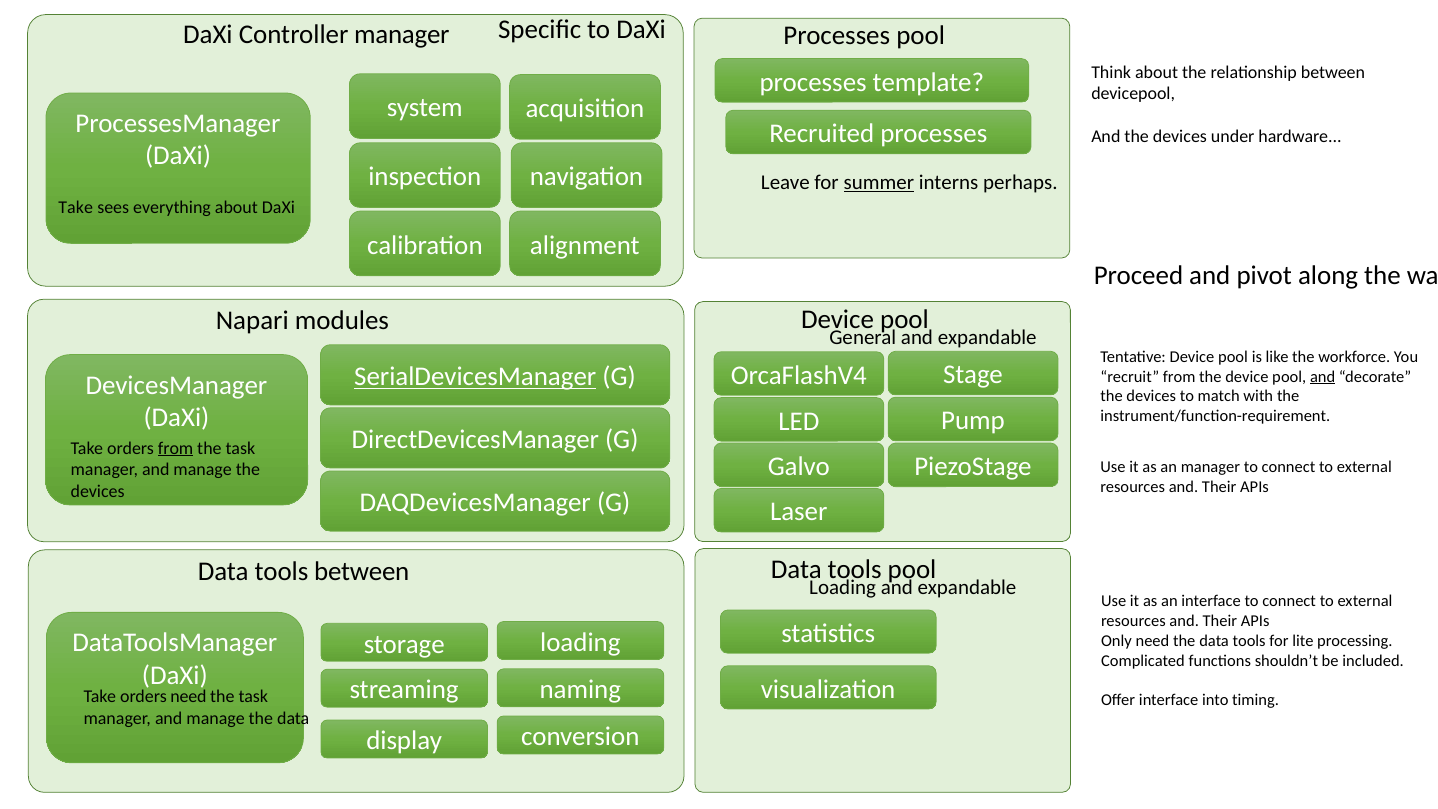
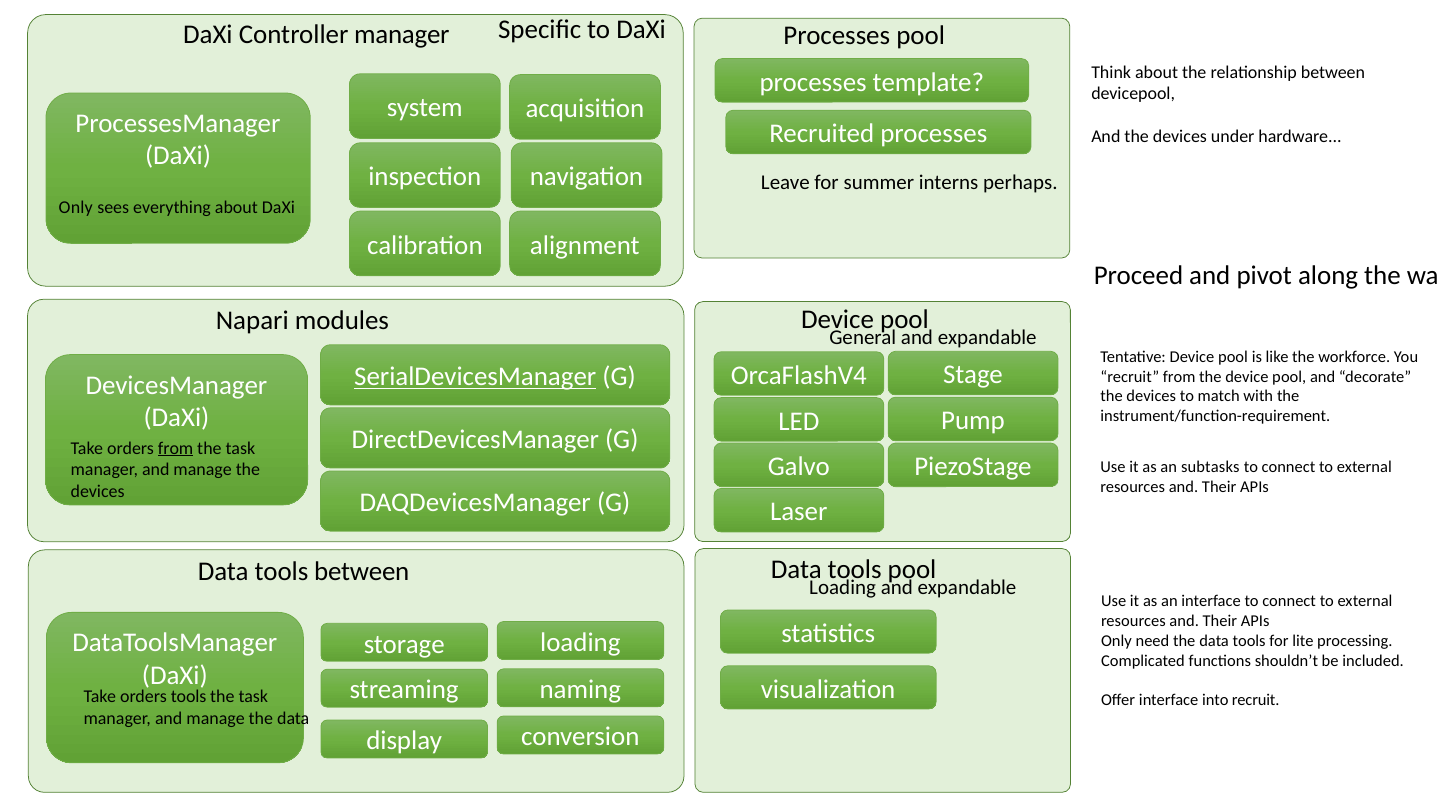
summer underline: present -> none (879, 182)
Take: Take -> Only (76, 207)
and underline: present -> none (1323, 377)
an manager: manager -> subtasks (1210, 467)
orders need: need -> tools (189, 696)
into timing: timing -> recruit (1256, 700)
